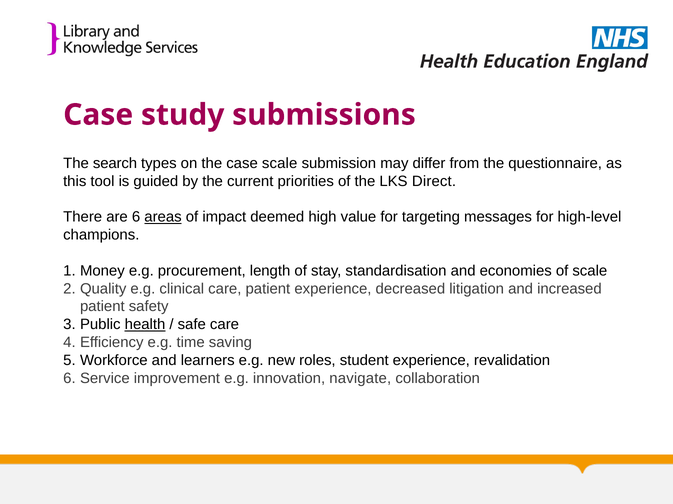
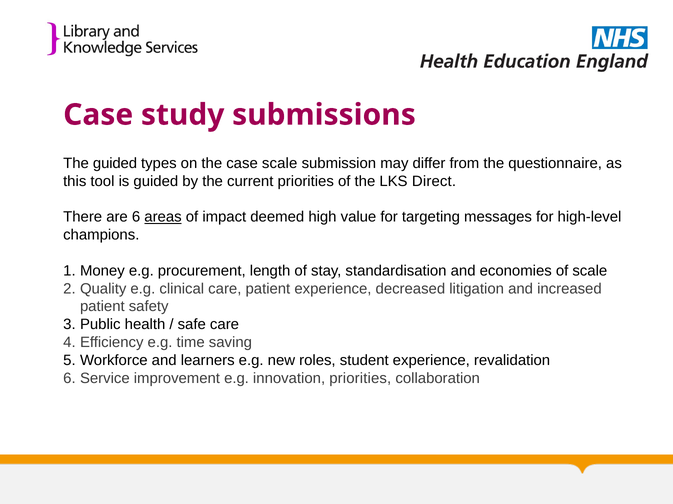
The search: search -> guided (115, 163)
health underline: present -> none (145, 325)
innovation navigate: navigate -> priorities (360, 379)
